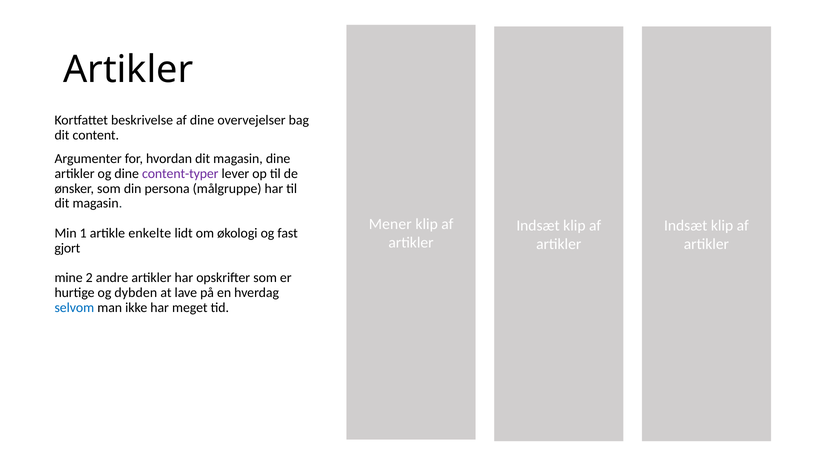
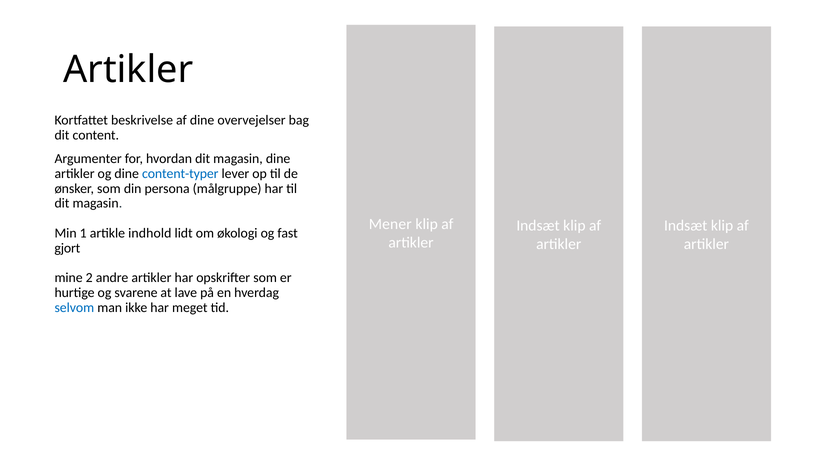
content-typer colour: purple -> blue (180, 174)
enkelte: enkelte -> indhold (150, 233)
dybden: dybden -> svarene (136, 292)
